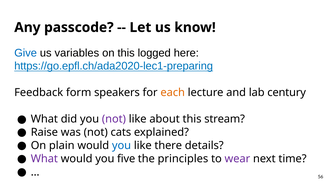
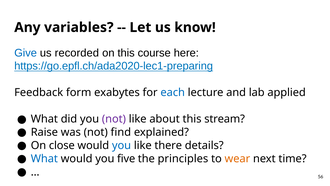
passcode: passcode -> variables (79, 27)
variables: variables -> recorded (77, 53)
logged: logged -> course (154, 53)
speakers: speakers -> exabytes (117, 92)
each colour: orange -> blue (173, 92)
century: century -> applied (287, 92)
cats: cats -> find (121, 132)
plain: plain -> close (62, 145)
What colour: purple -> blue (44, 158)
wear colour: purple -> orange (237, 158)
